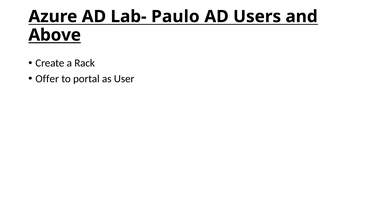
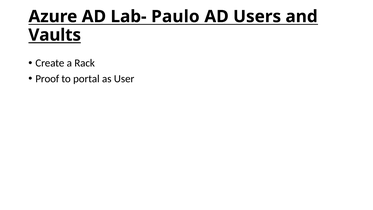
Above: Above -> Vaults (55, 35)
Offer: Offer -> Proof (47, 79)
